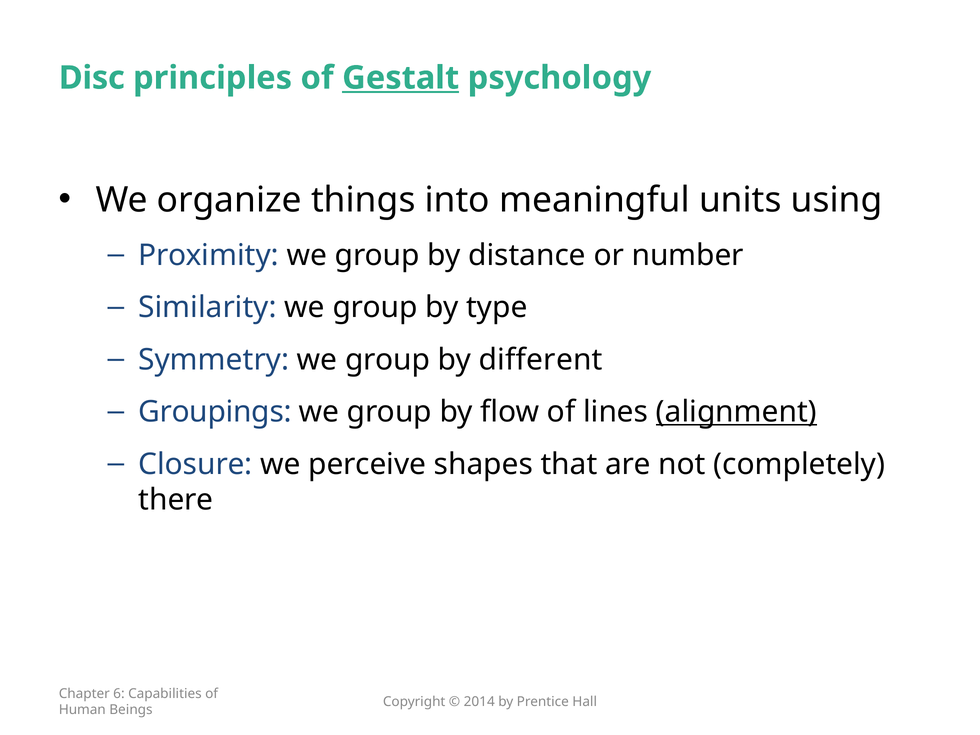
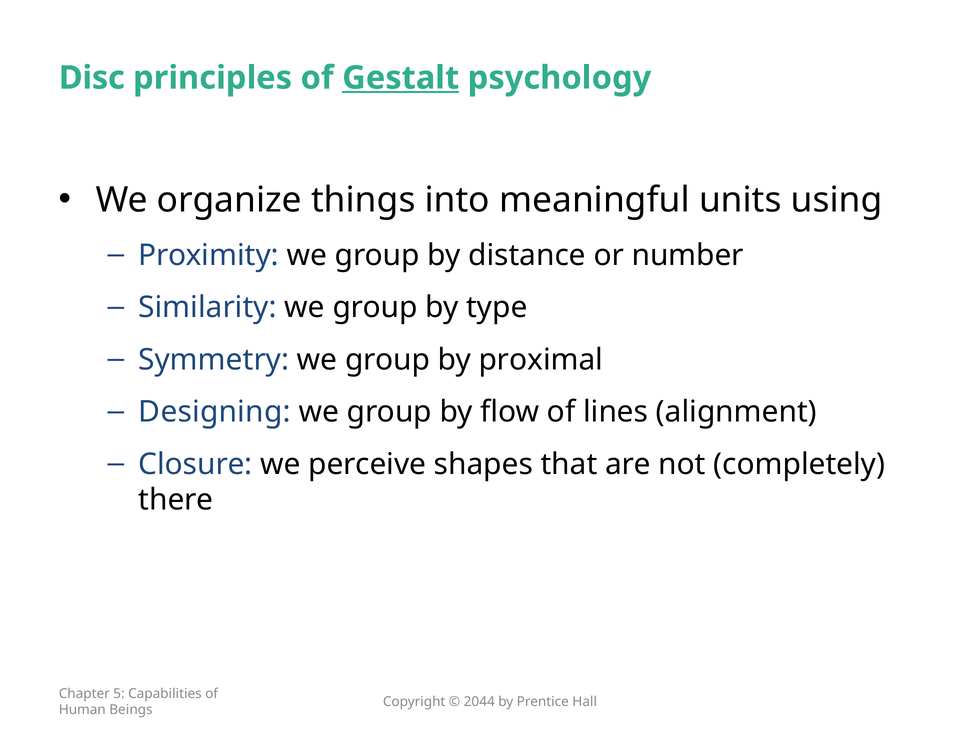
different: different -> proximal (541, 360)
Groupings: Groupings -> Designing (215, 412)
alignment underline: present -> none (736, 412)
6: 6 -> 5 (119, 694)
2014: 2014 -> 2044 (479, 702)
